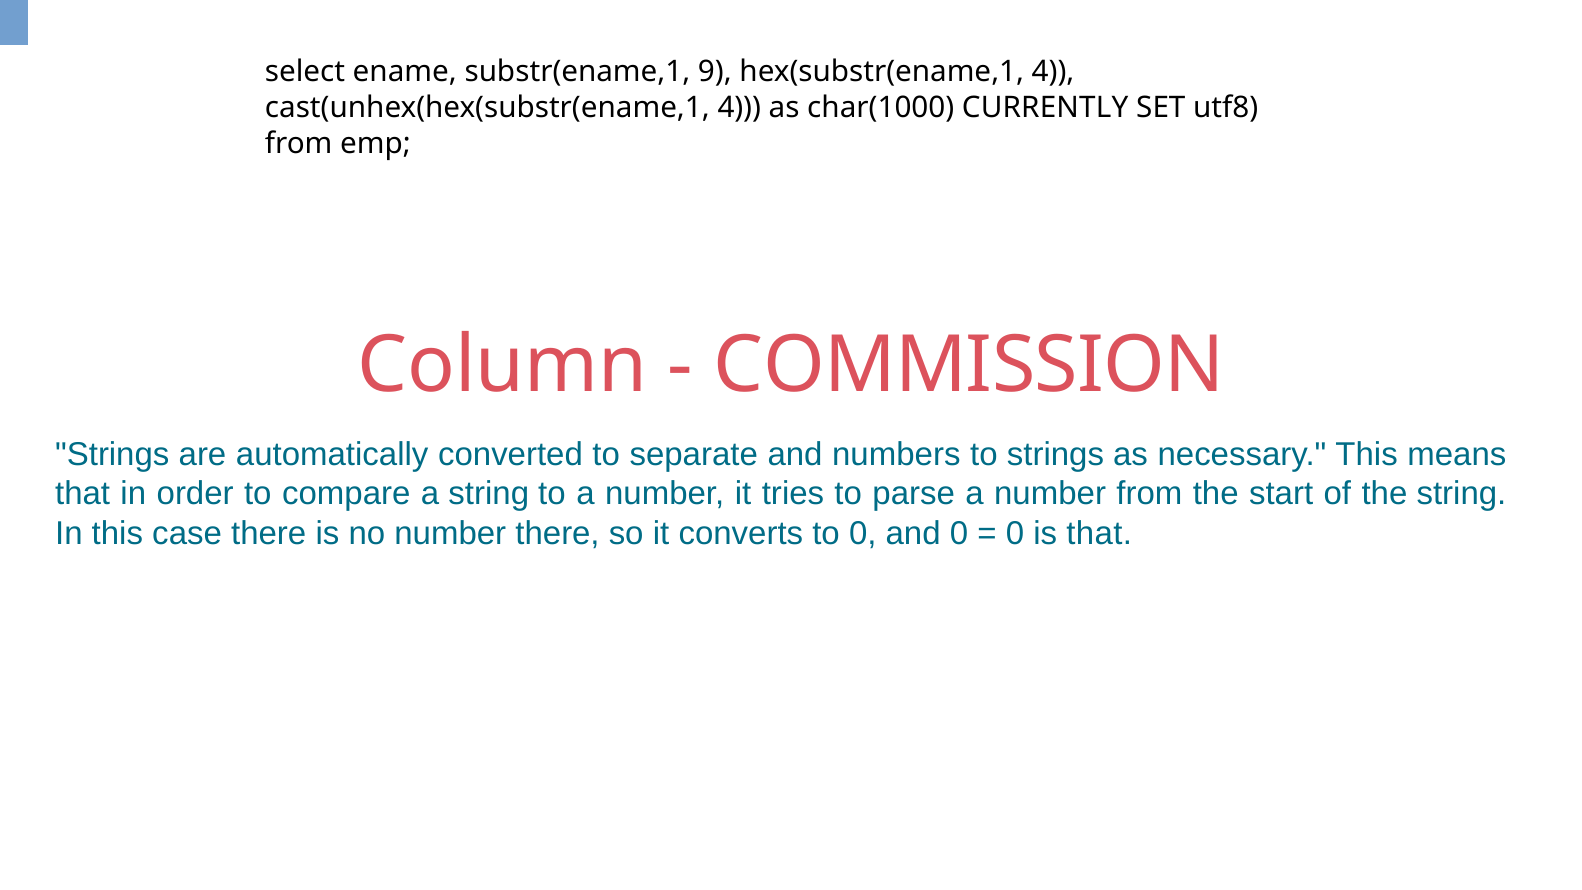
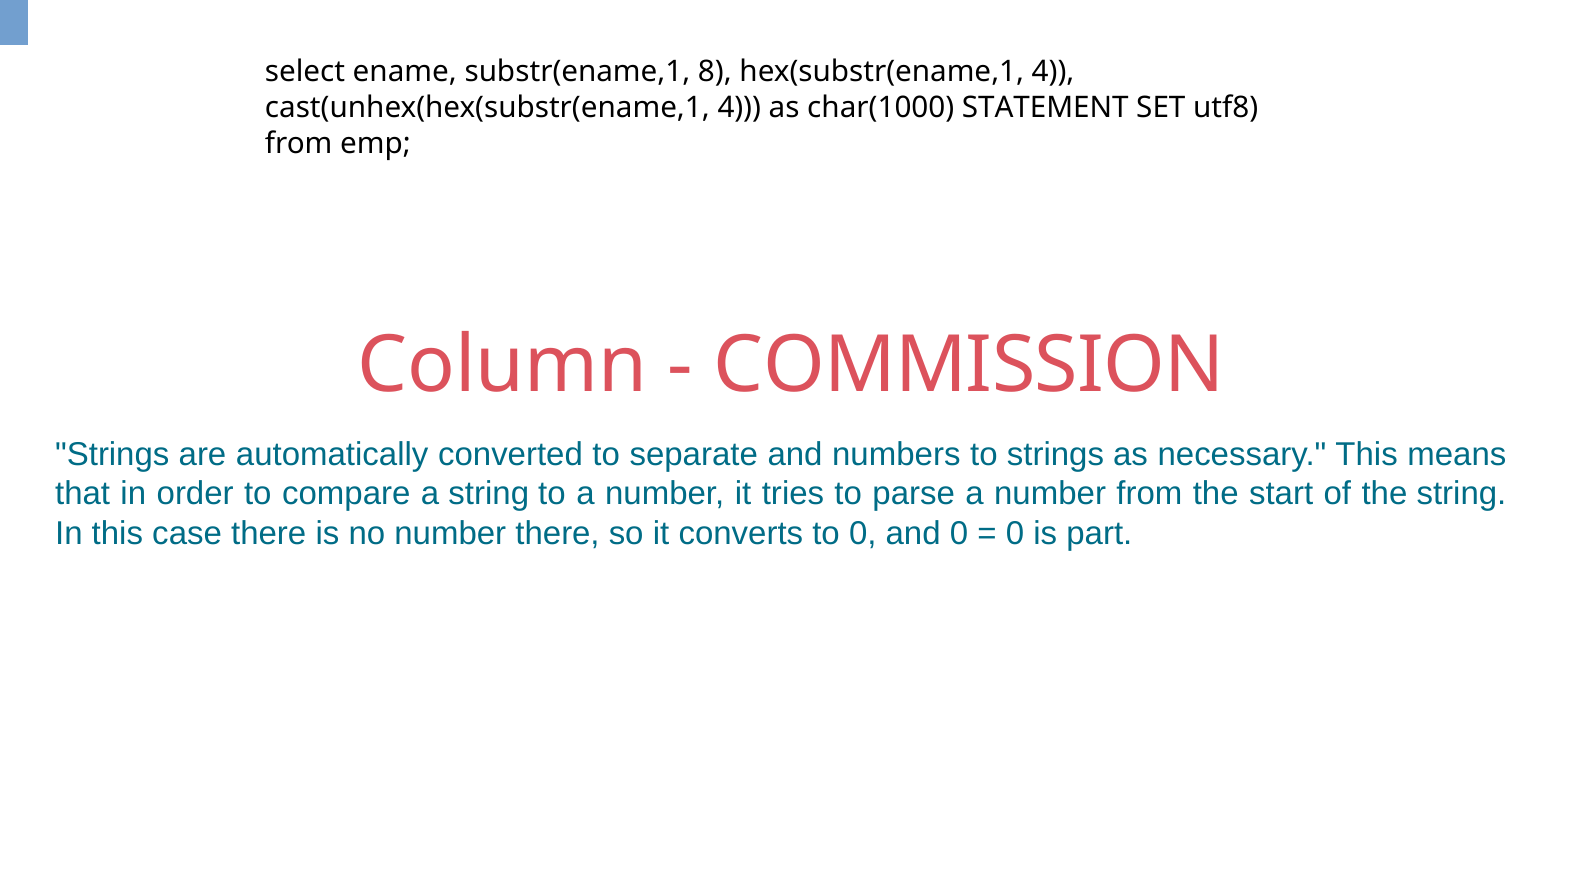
9: 9 -> 8 (715, 72)
CURRENTLY: CURRENTLY -> STATEMENT (1045, 108)
is that: that -> part (1099, 533)
